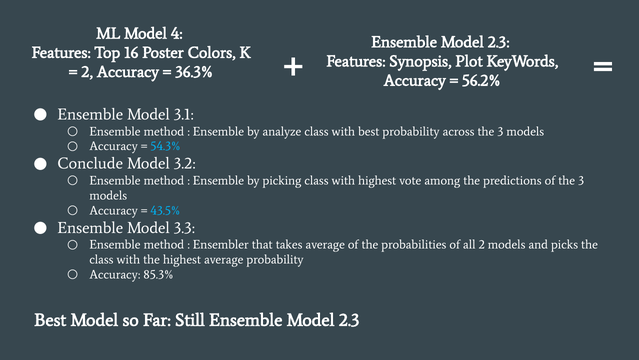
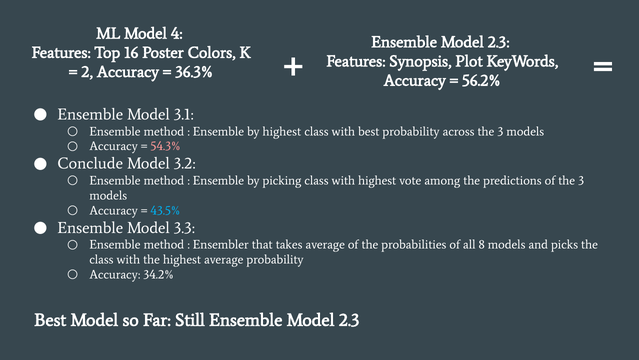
by analyze: analyze -> highest (282, 131)
54.3% colour: light blue -> pink (166, 146)
all 2: 2 -> 8 (482, 244)
85.3%: 85.3% -> 34.2% (159, 274)
